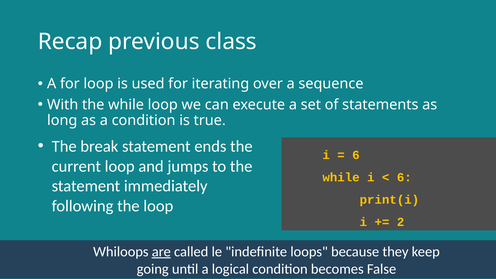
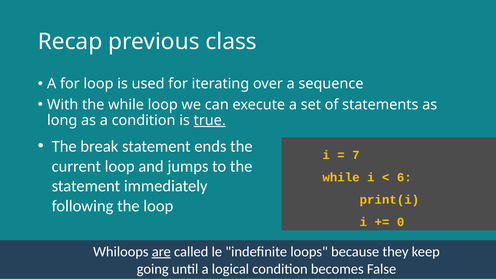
true underline: none -> present (210, 120)
6: 6 -> 7 (356, 155)
2: 2 -> 0 (401, 222)
